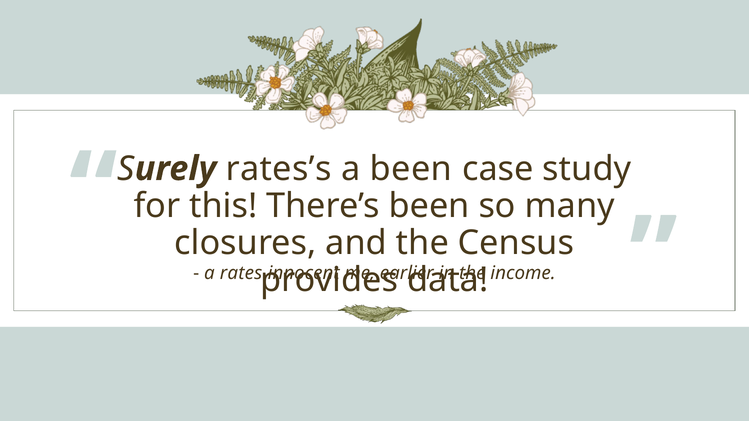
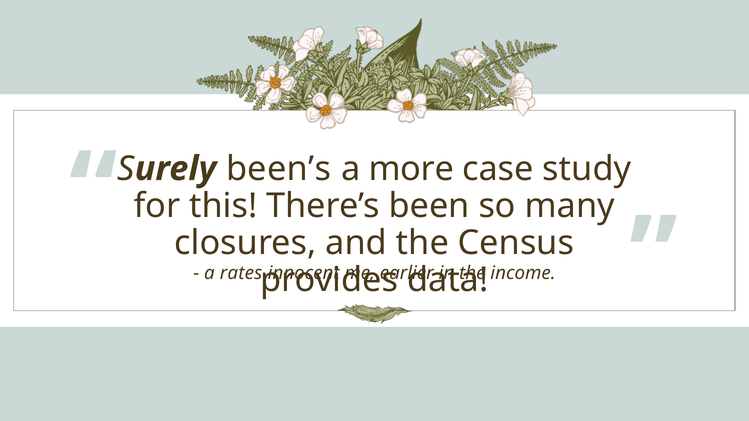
rates’s: rates’s -> been’s (279, 169)
a been: been -> more (411, 169)
